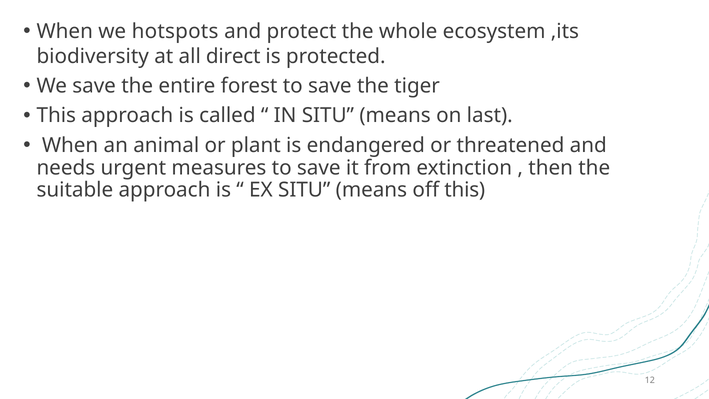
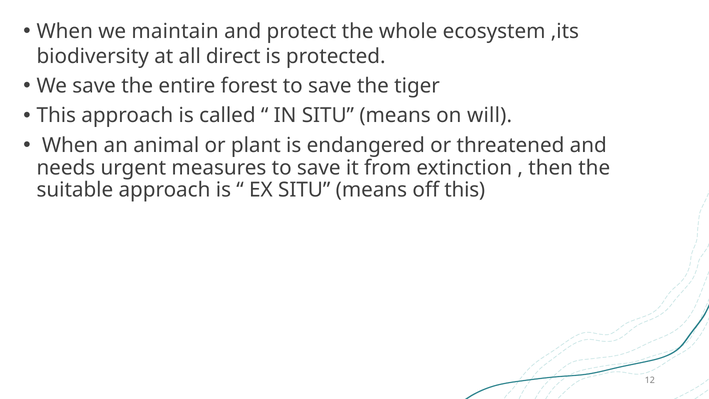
hotspots: hotspots -> maintain (175, 32)
last: last -> will (490, 116)
